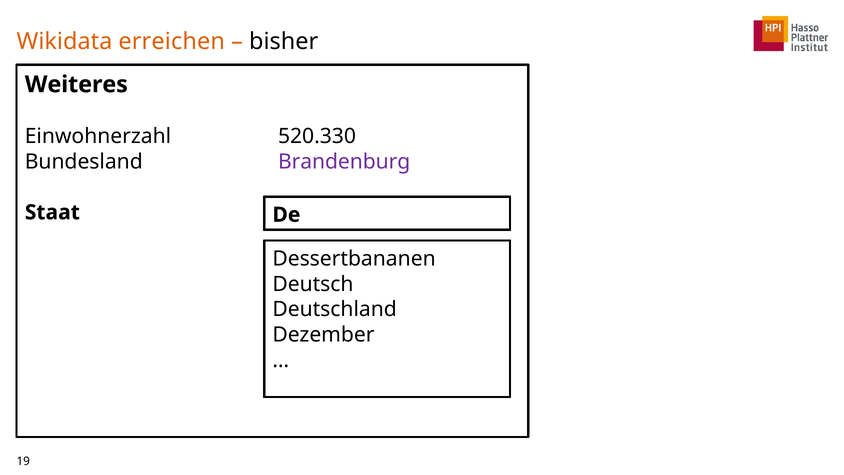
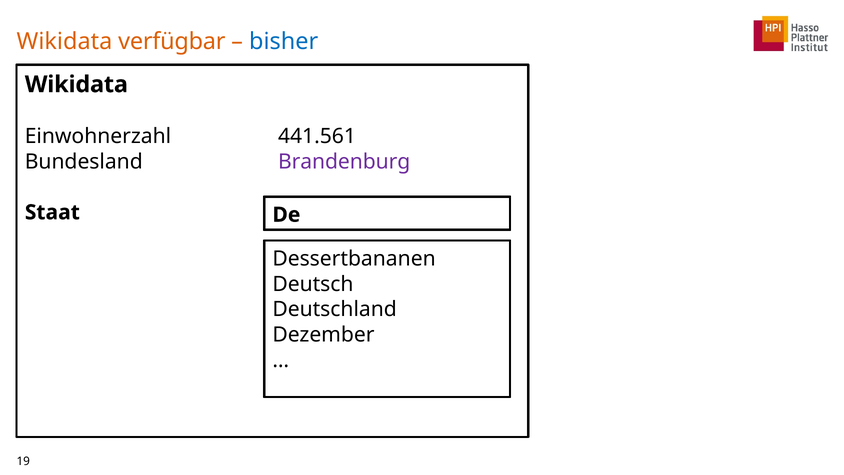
erreichen: erreichen -> verfügbar (172, 41)
bisher colour: black -> blue (284, 41)
Weiteres: Weiteres -> Wikidata (76, 84)
520.330: 520.330 -> 441.561 (317, 136)
